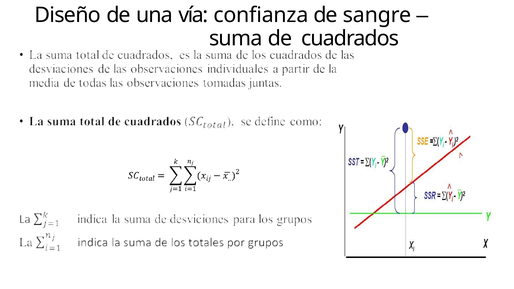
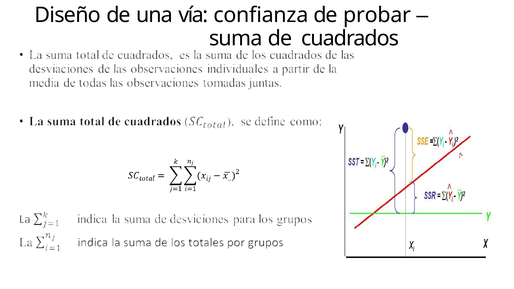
sangre: sangre -> probar (377, 15)
